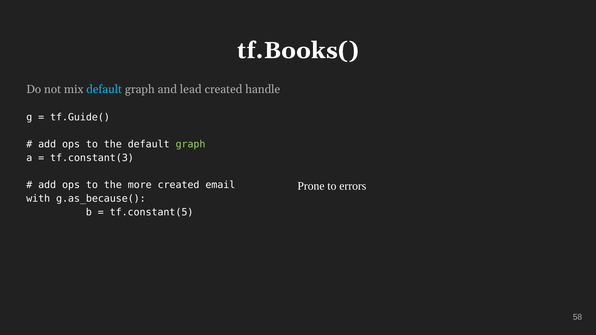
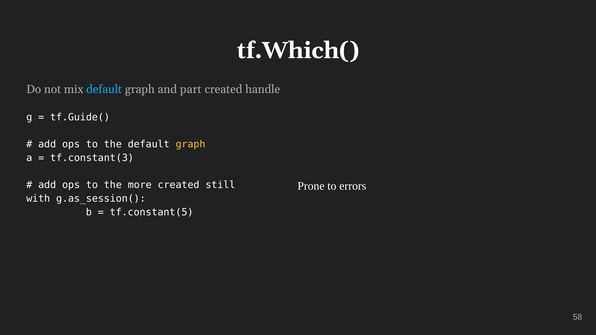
tf.Books(: tf.Books( -> tf.Which( (298, 50)
lead: lead -> part (191, 90)
graph colour: light green -> yellow (191, 144)
email: email -> still (220, 185)
g.as_because(: g.as_because( -> g.as_session( (101, 199)
